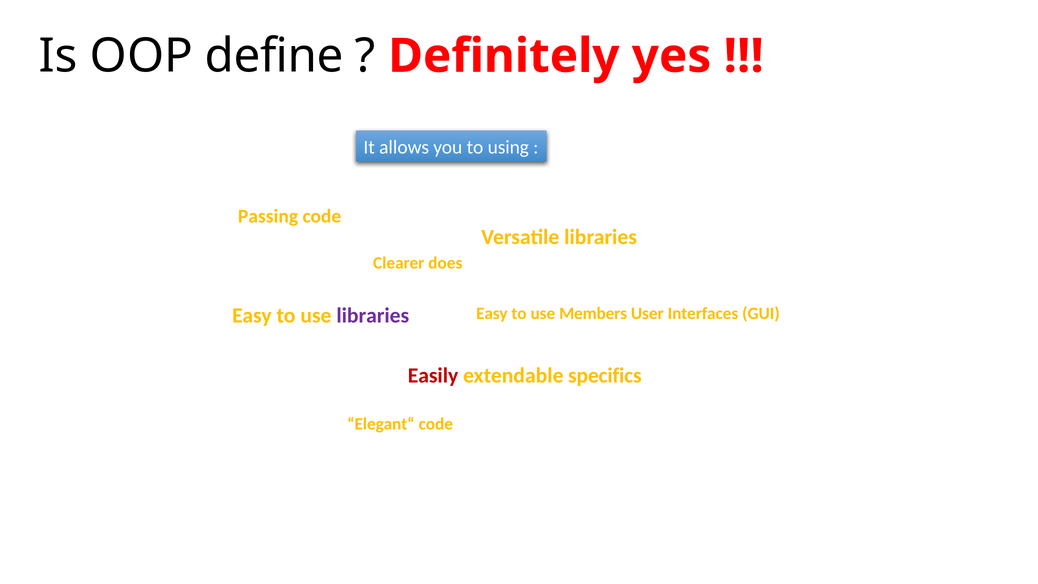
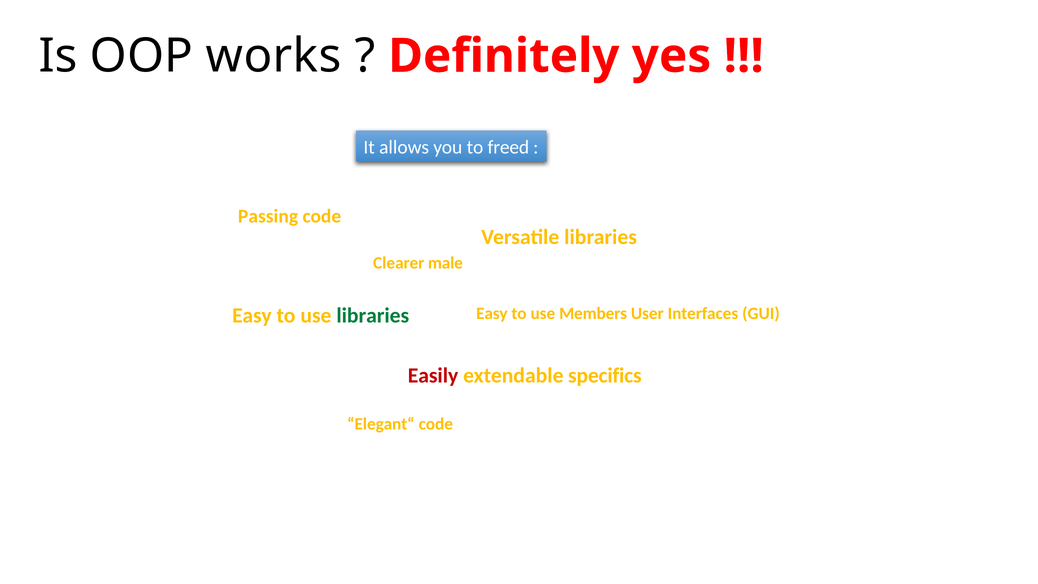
define: define -> works (274, 56)
using: using -> freed (508, 147)
does: does -> male (445, 263)
libraries colour: purple -> green (373, 315)
